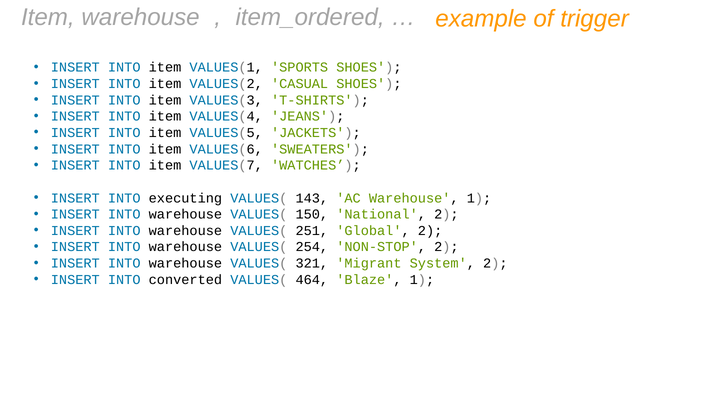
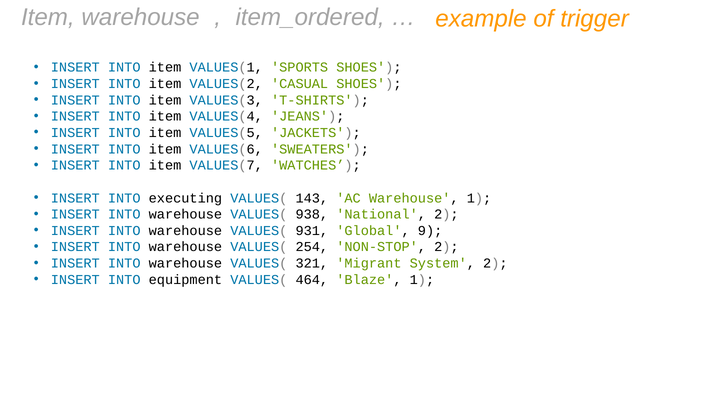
150: 150 -> 938 (312, 214)
251: 251 -> 931 (312, 231)
Global 2: 2 -> 9 (430, 231)
converted: converted -> equipment (185, 279)
